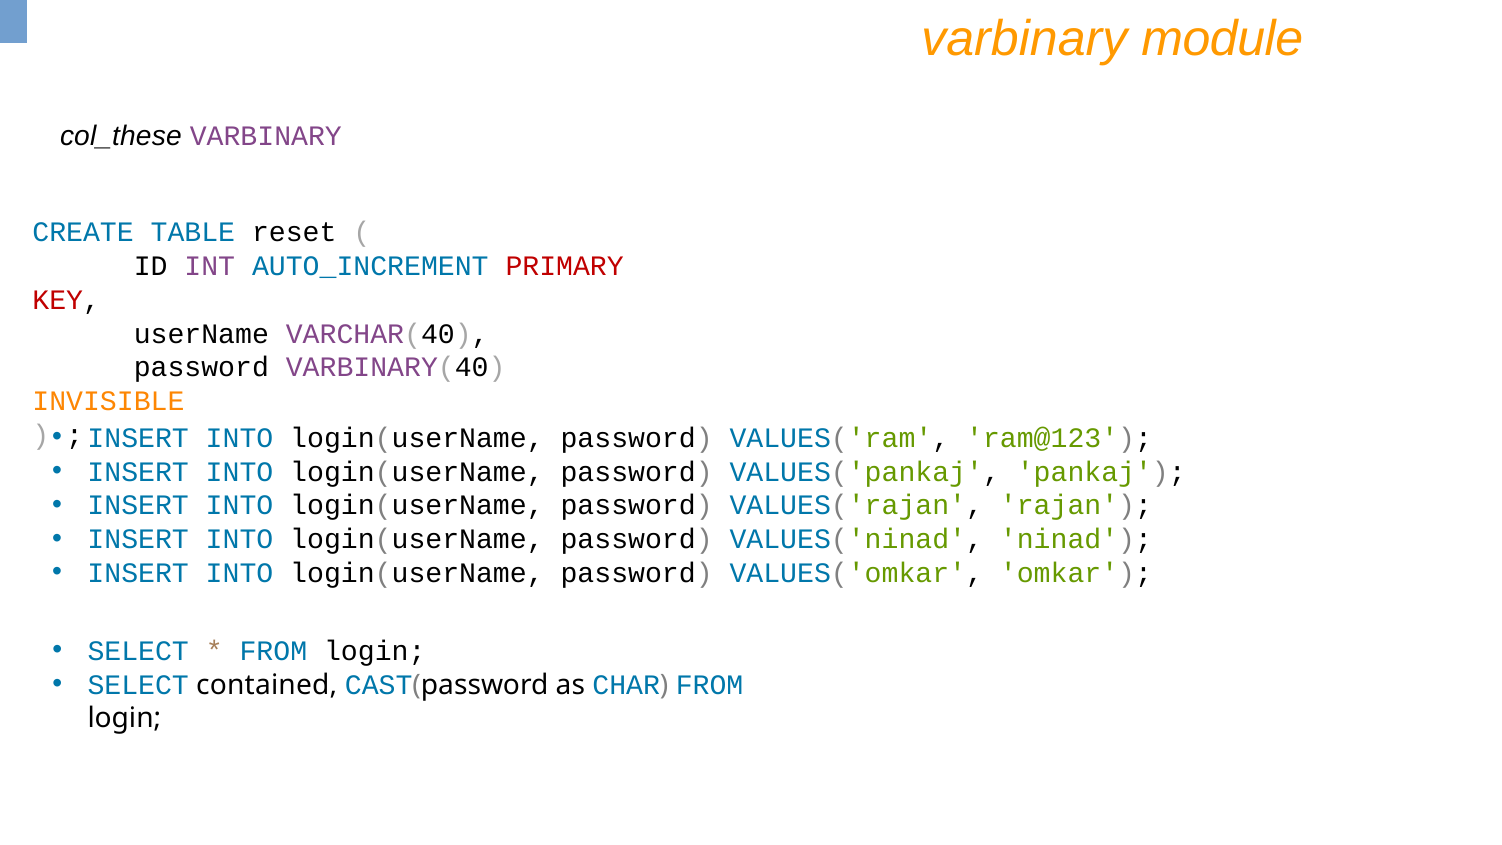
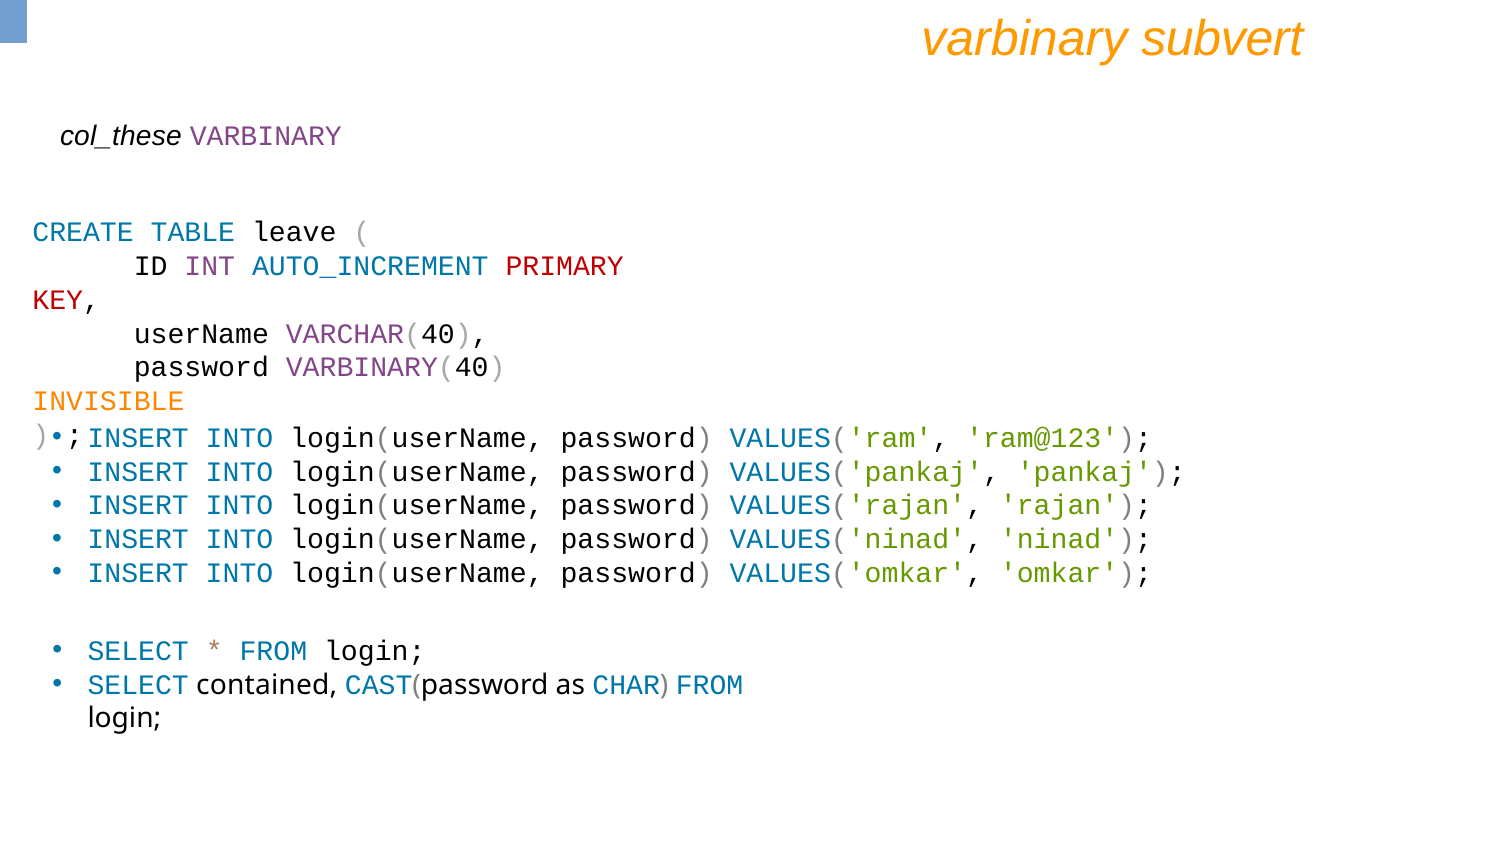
module: module -> subvert (1222, 39)
reset: reset -> leave (294, 232)
